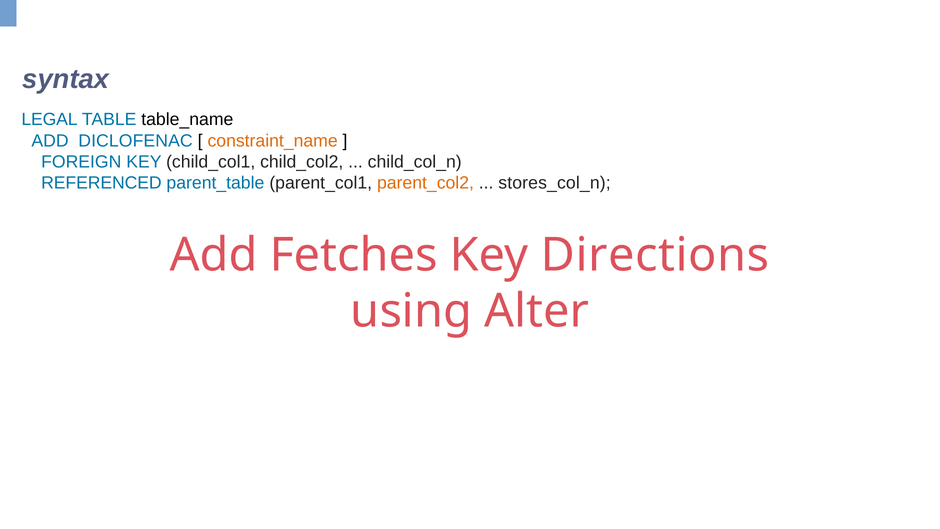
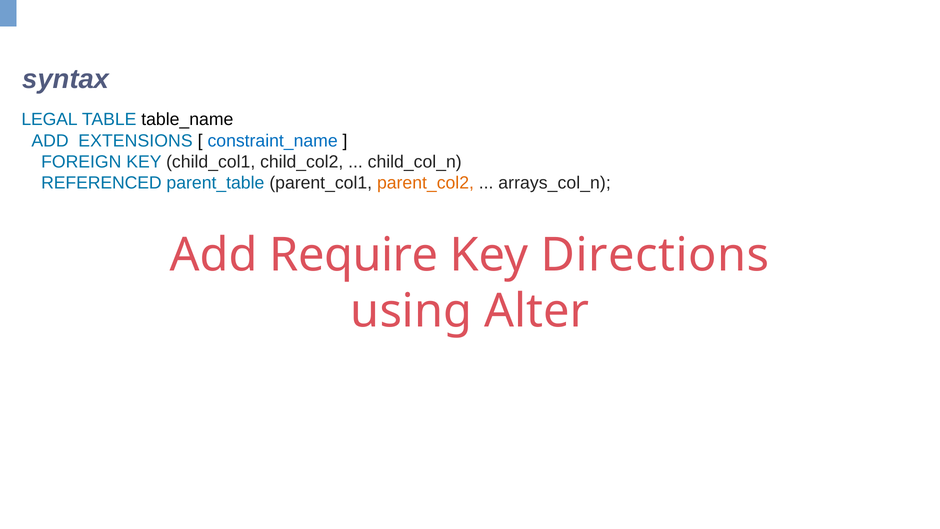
DICLOFENAC: DICLOFENAC -> EXTENSIONS (136, 141)
constraint_name colour: orange -> blue (273, 141)
stores_col_n: stores_col_n -> arrays_col_n (555, 183)
Fetches: Fetches -> Require (354, 255)
